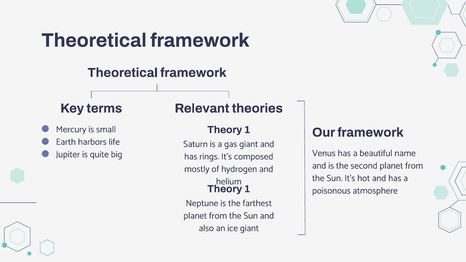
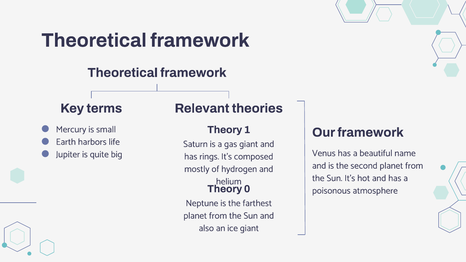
1: 1 -> 0 (247, 189)
